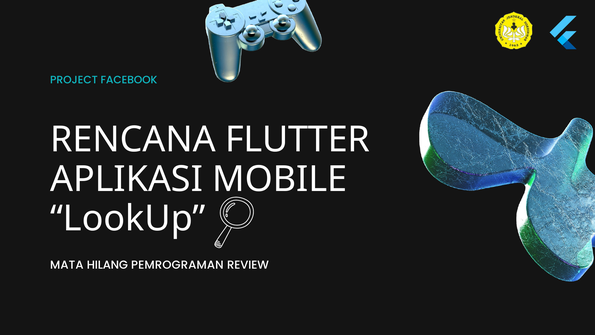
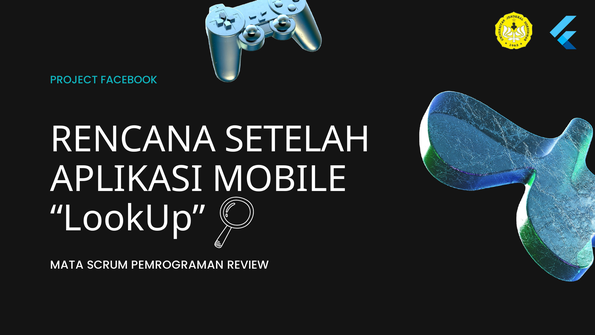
FLUTTER: FLUTTER -> SETELAH (298, 139)
HILANG: HILANG -> SCRUM (107, 265)
